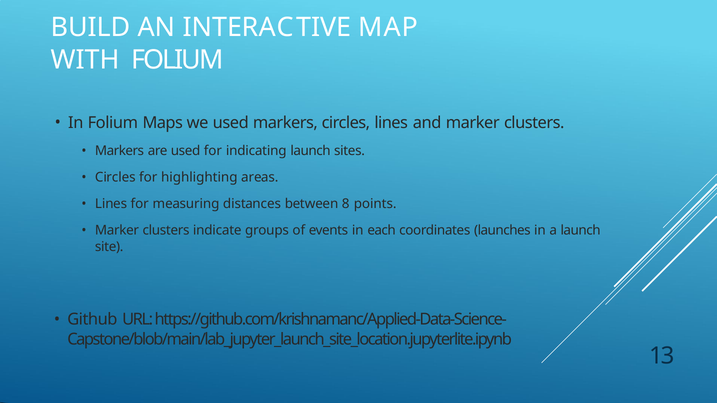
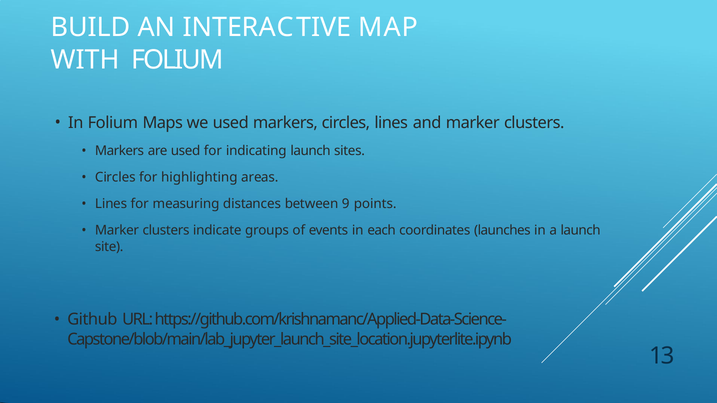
8: 8 -> 9 (346, 204)
